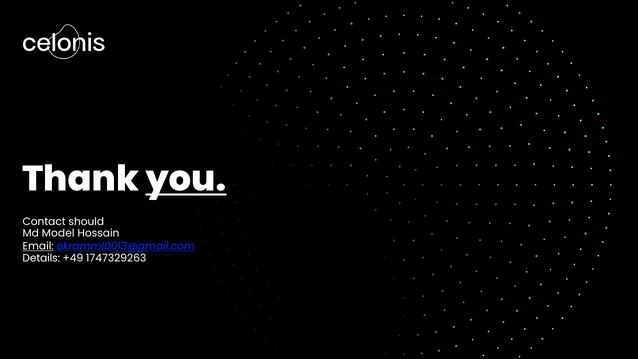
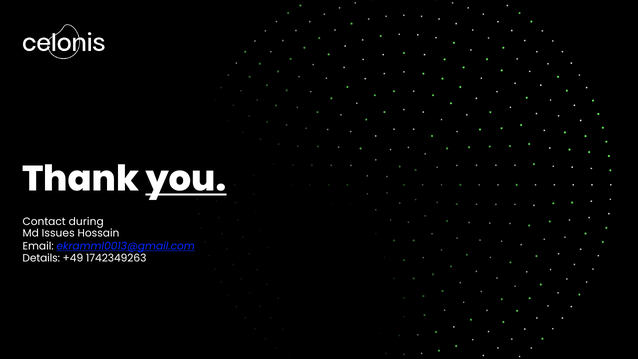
should: should -> during (86, 222)
Model: Model -> Issues (58, 233)
Email underline: present -> none (38, 246)
1747329263: 1747329263 -> 1742349263 (116, 258)
